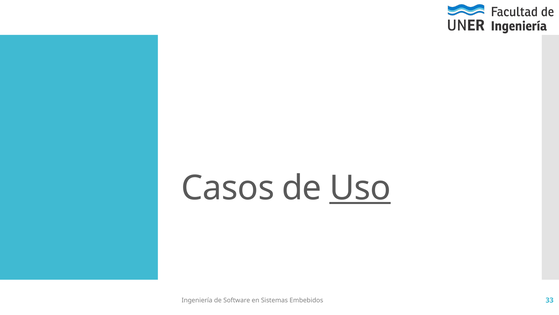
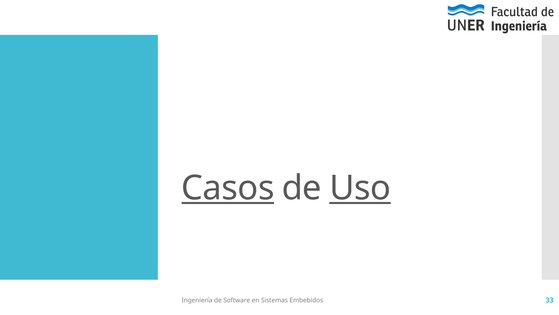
Casos underline: none -> present (228, 188)
